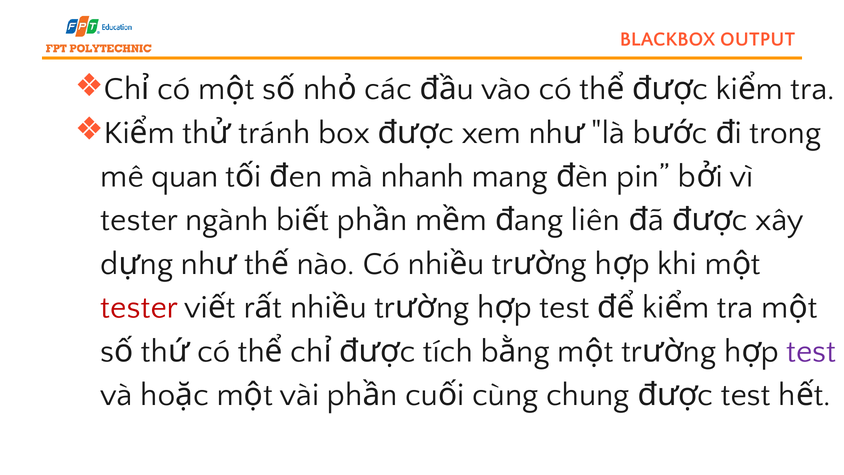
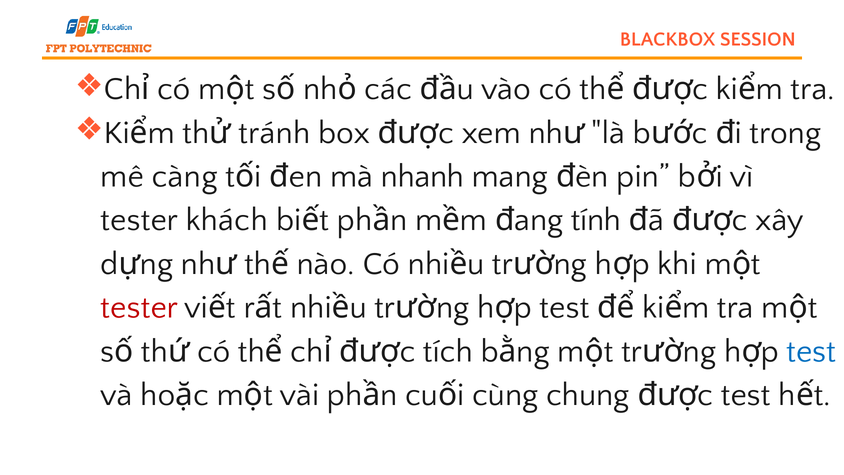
OUTPUT: OUTPUT -> SESSION (758, 39)
quan: quan -> càng (185, 176)
ngành: ngành -> khách (227, 220)
liên: liên -> tính (596, 220)
test colour: purple -> blue (811, 351)
